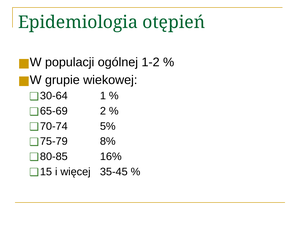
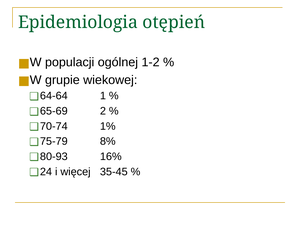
30-64: 30-64 -> 64-64 (54, 96)
5%: 5% -> 1% (108, 126)
80-85: 80-85 -> 80-93 (54, 157)
15: 15 -> 24 (46, 172)
